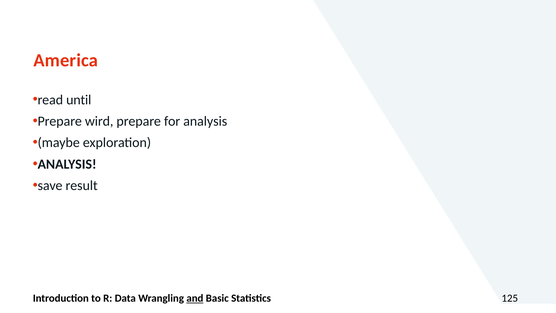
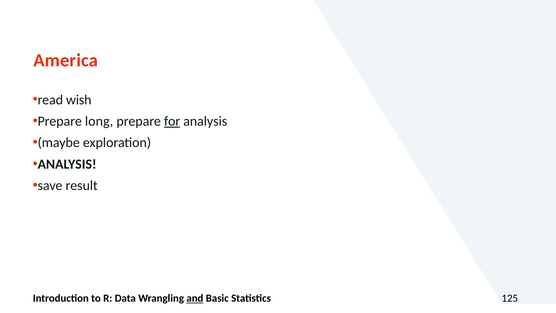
until: until -> wish (79, 100)
wird: wird -> long (99, 121)
for underline: none -> present (172, 121)
